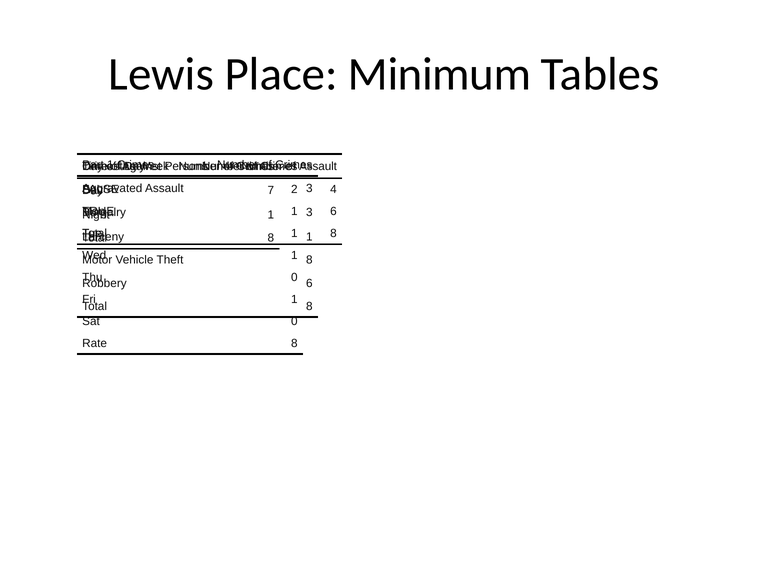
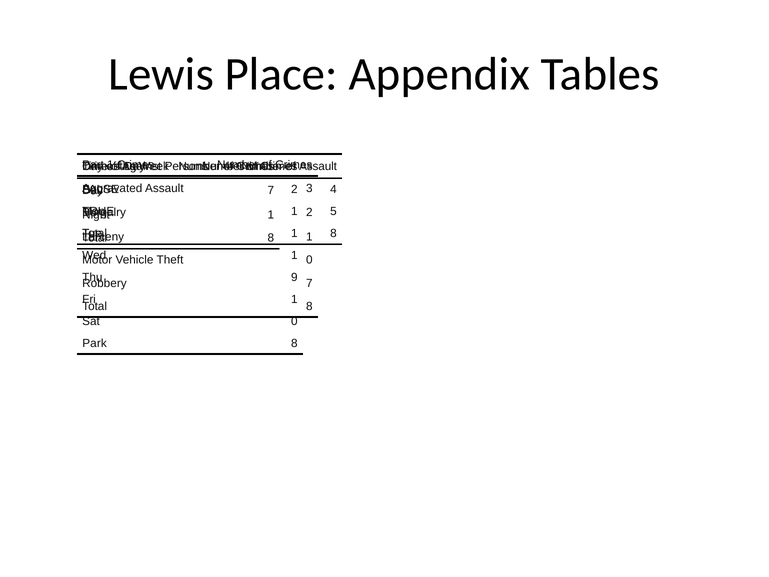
Minimum: Minimum -> Appendix (439, 74)
6: 6 -> 5 (333, 211)
3: 3 -> 2 (309, 212)
Theft 8: 8 -> 0 (309, 260)
0: 0 -> 9 (294, 277)
6: 6 -> 7 (309, 283)
Rate: Rate -> Park (95, 343)
